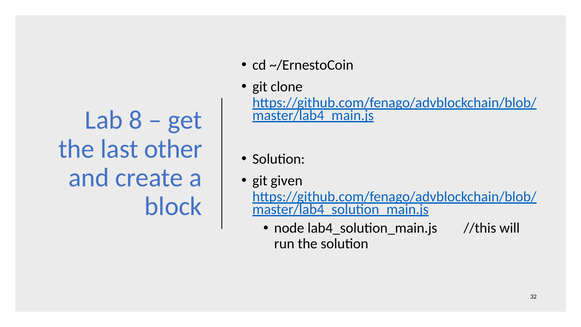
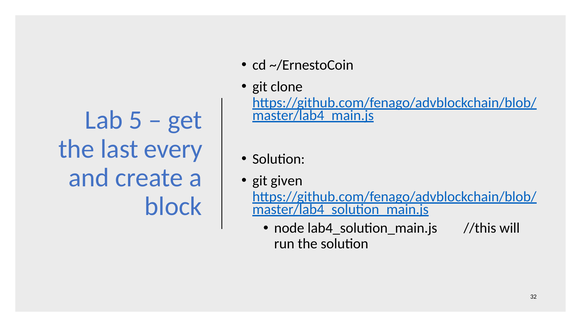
8: 8 -> 5 (136, 120)
other: other -> every (173, 149)
